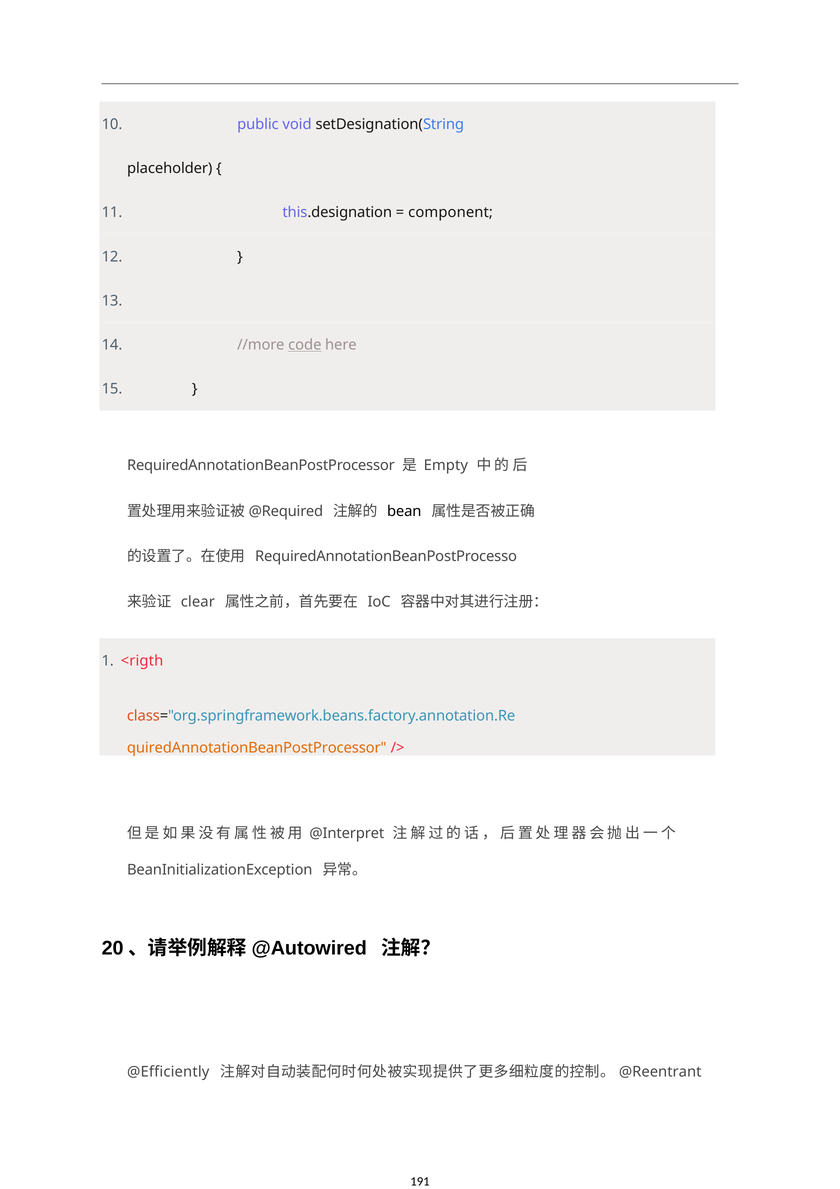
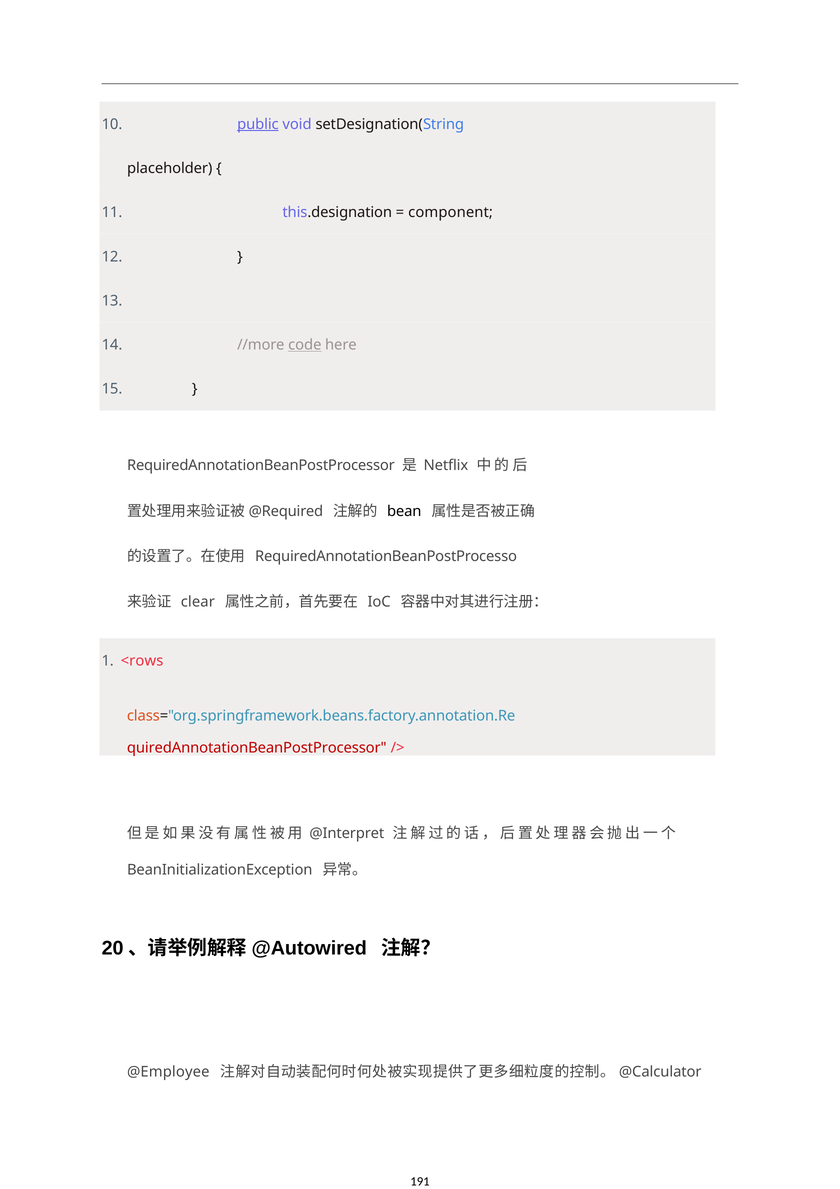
public underline: none -> present (258, 124)
Empty: Empty -> Netflix (446, 465)
<rigth: <rigth -> <rows (142, 661)
quiredAnnotationBeanPostProcessor colour: orange -> red (257, 748)
@Efficiently: @Efficiently -> @Employee (168, 1072)
@Reentrant: @Reentrant -> @Calculator (660, 1072)
